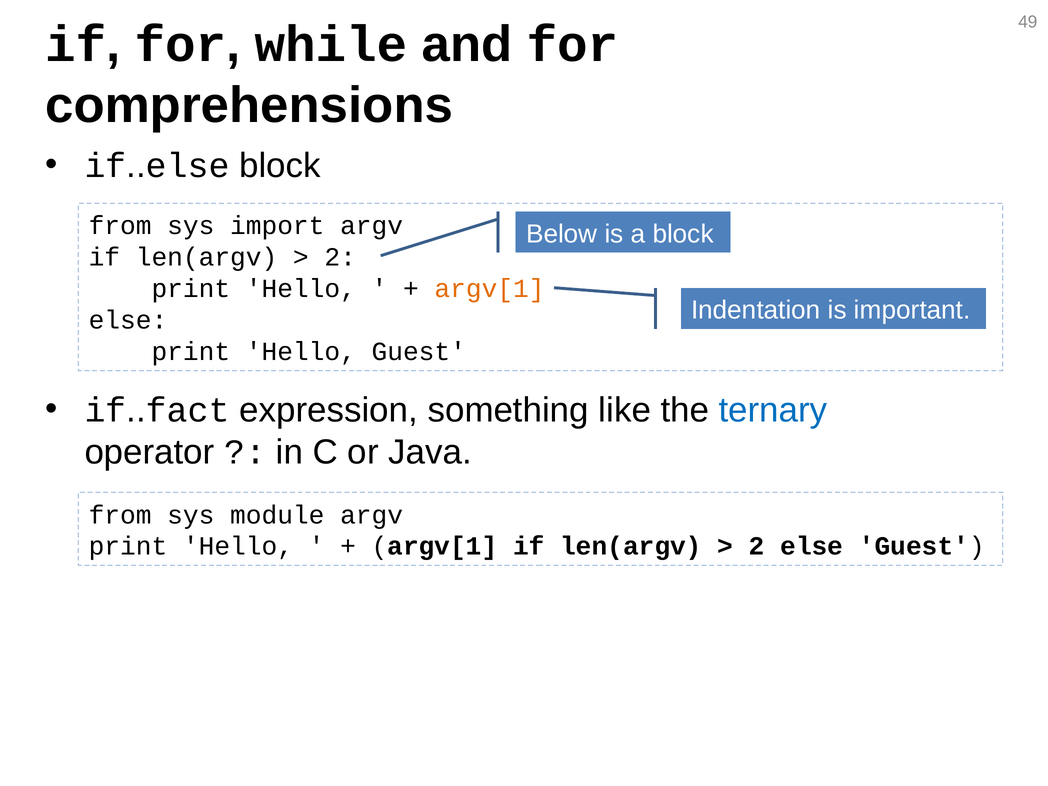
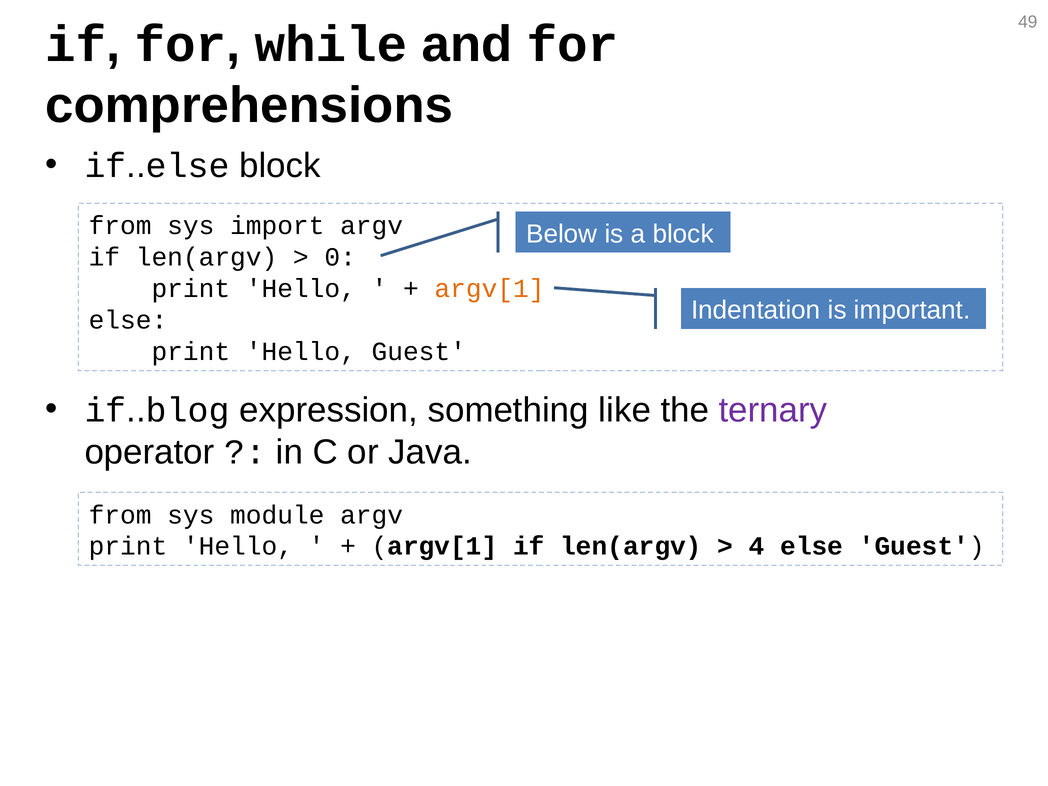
2: 2 -> 0 (340, 257)
fact: fact -> blog (188, 410)
ternary colour: blue -> purple (773, 410)
2: 2 -> 4 (757, 546)
